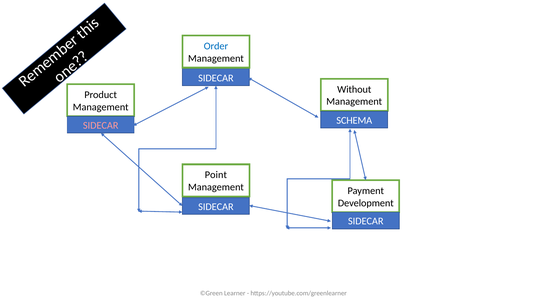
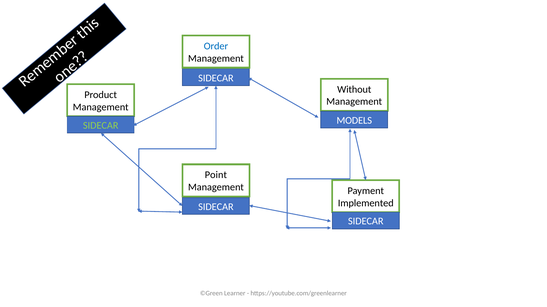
SCHEMA: SCHEMA -> MODELS (354, 121)
SIDECAR colour: pink -> light green (101, 126)
Development: Development -> Implemented (366, 203)
